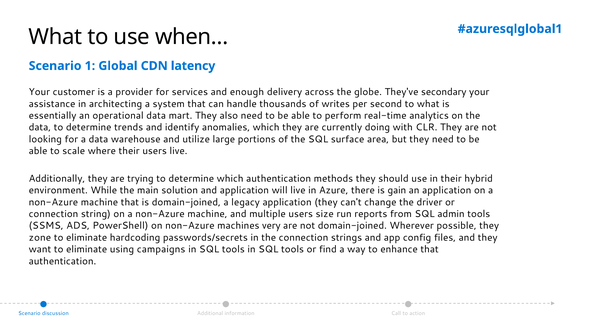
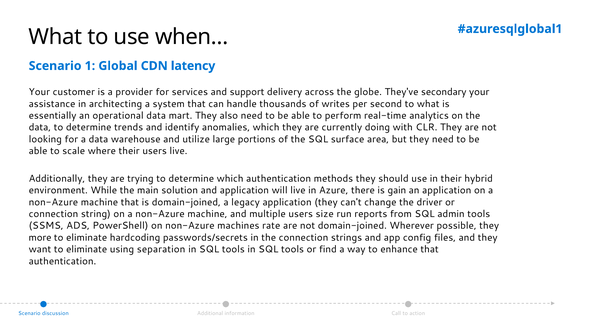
enough: enough -> support (247, 92)
very: very -> rate (271, 226)
zone: zone -> more (40, 238)
campaigns: campaigns -> separation (161, 250)
